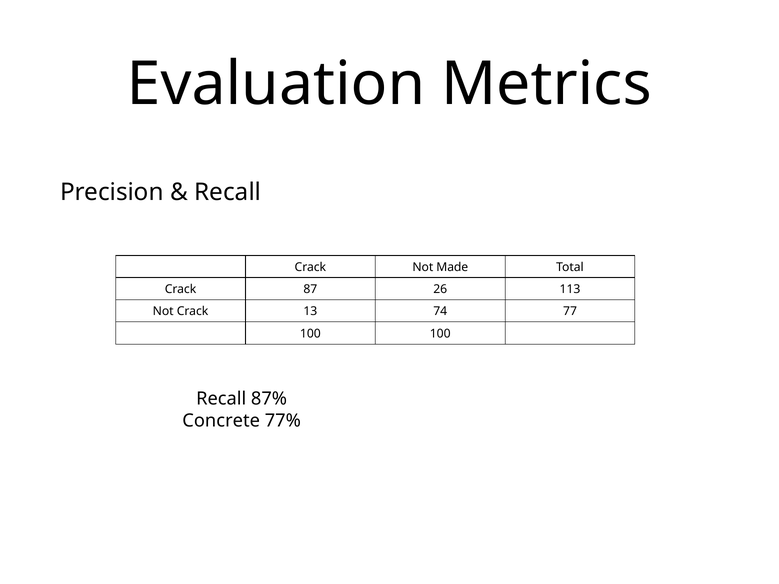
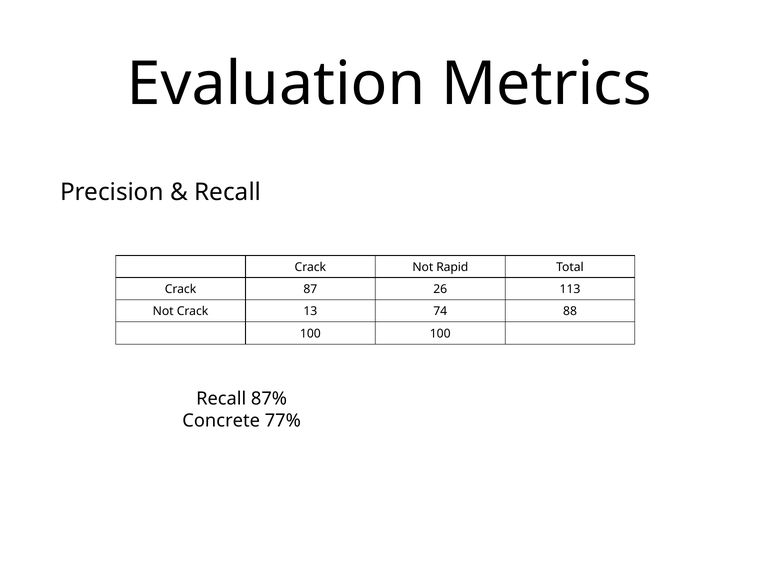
Made: Made -> Rapid (452, 267)
77: 77 -> 88 (570, 312)
